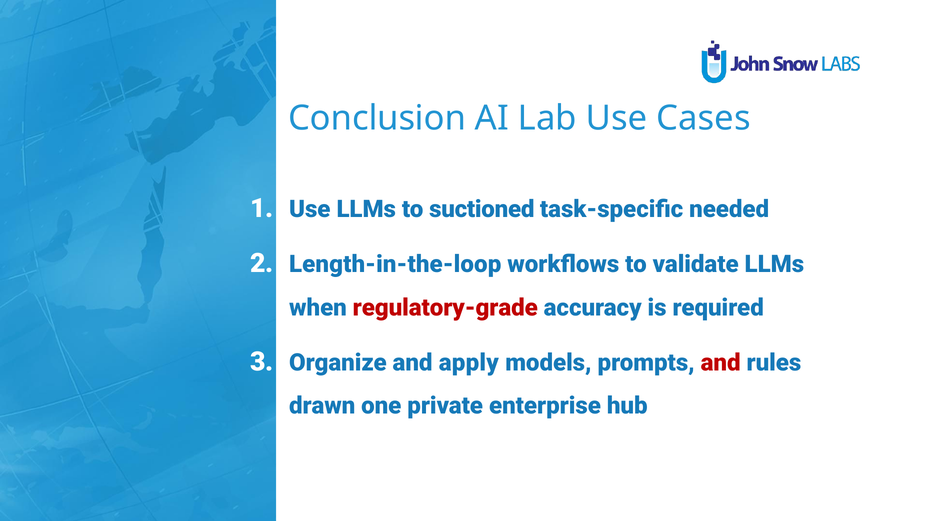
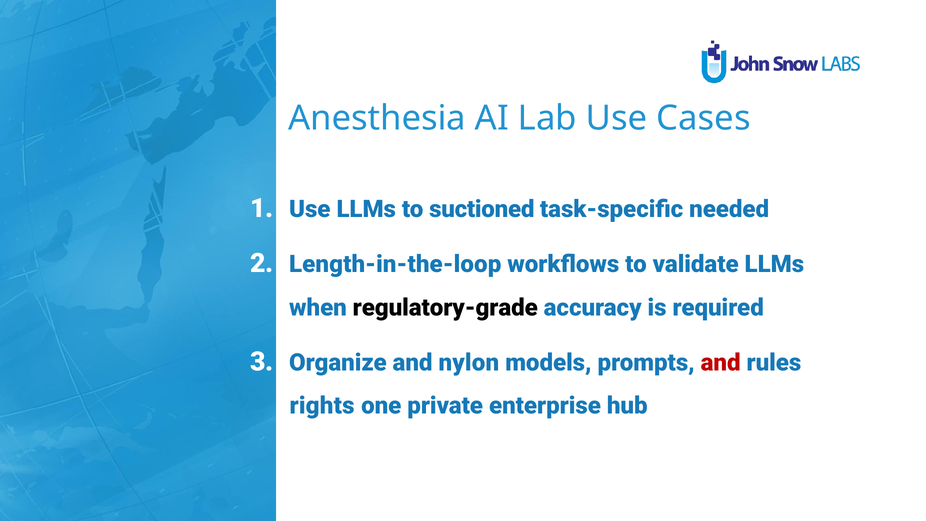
Conclusion: Conclusion -> Anesthesia (377, 118)
regulatory-grade colour: red -> black (445, 307)
apply: apply -> nylon (469, 362)
drawn: drawn -> rights (322, 406)
